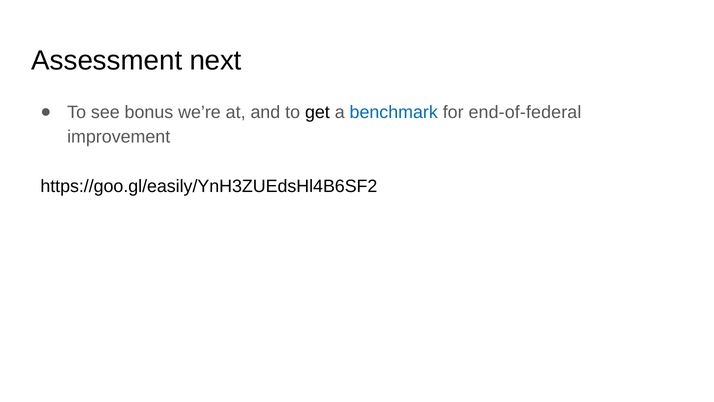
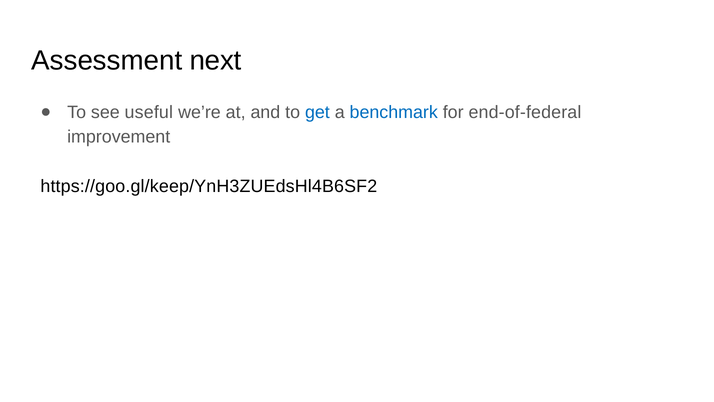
bonus: bonus -> useful (149, 112)
get colour: black -> blue (317, 112)
https://goo.gl/easily/YnH3ZUEdsHl4B6SF2: https://goo.gl/easily/YnH3ZUEdsHl4B6SF2 -> https://goo.gl/keep/YnH3ZUEdsHl4B6SF2 (209, 186)
